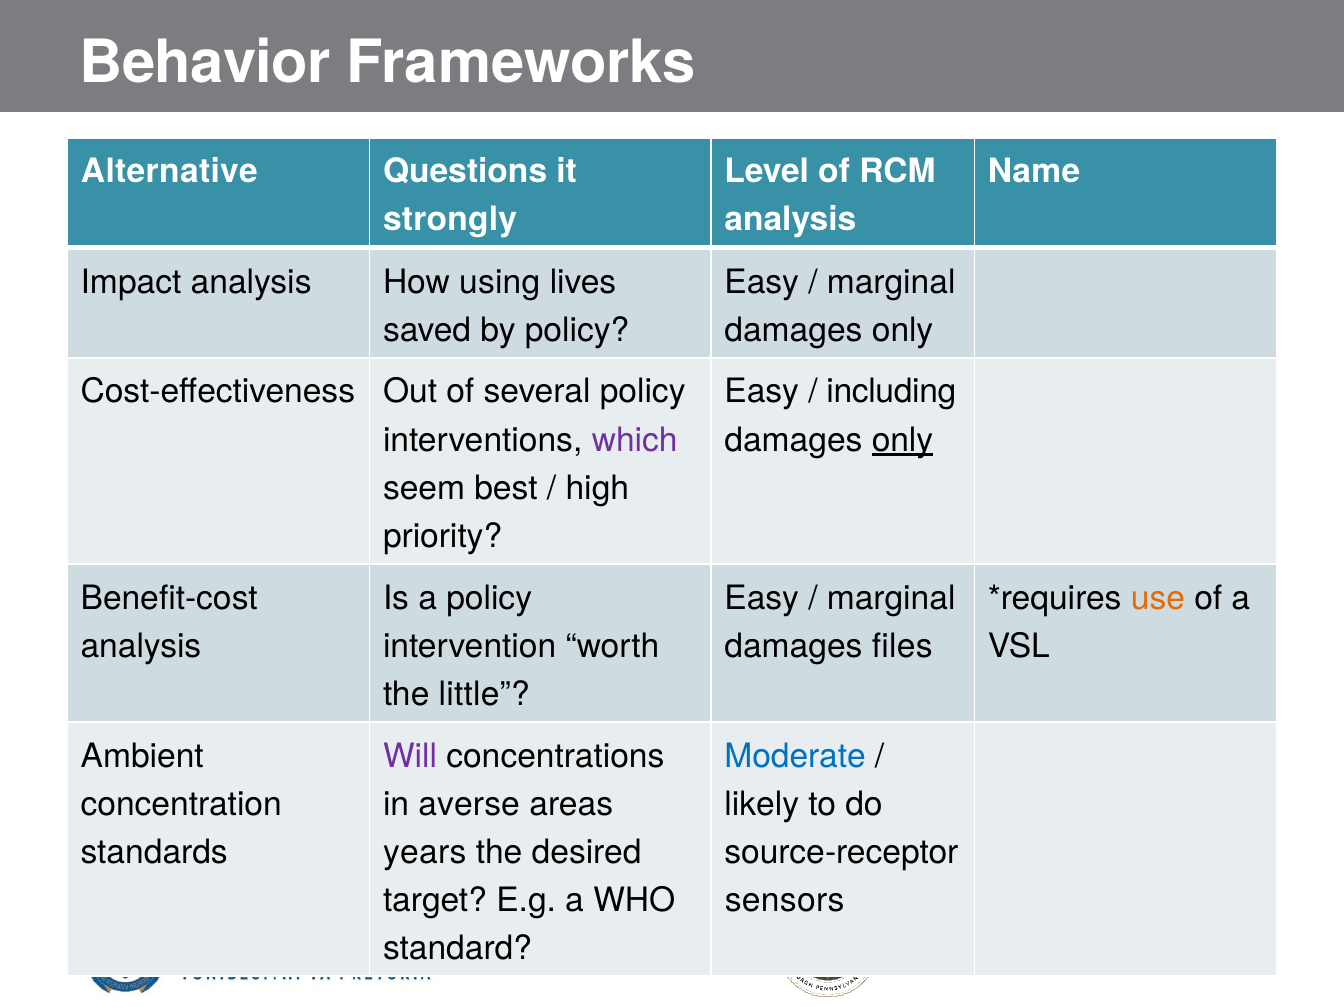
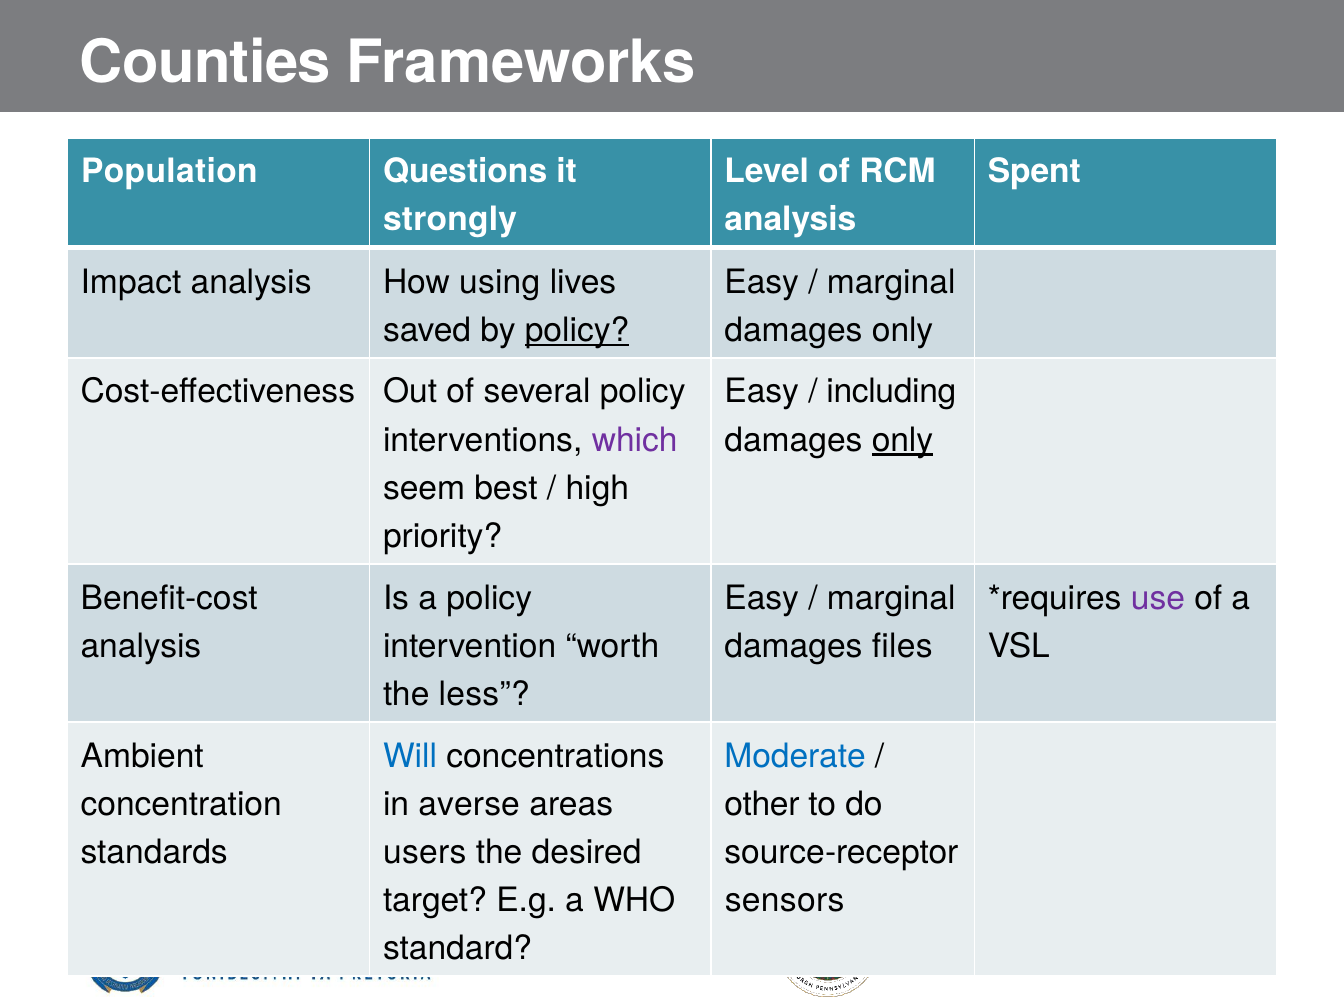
Behavior: Behavior -> Counties (205, 62)
Alternative: Alternative -> Population (169, 172)
Name: Name -> Spent (1034, 172)
policy underline: none -> present (577, 330)
use colour: orange -> purple (1158, 598)
little: little -> less (484, 694)
Will colour: purple -> blue (410, 756)
likely: likely -> other (762, 804)
years: years -> users (425, 852)
